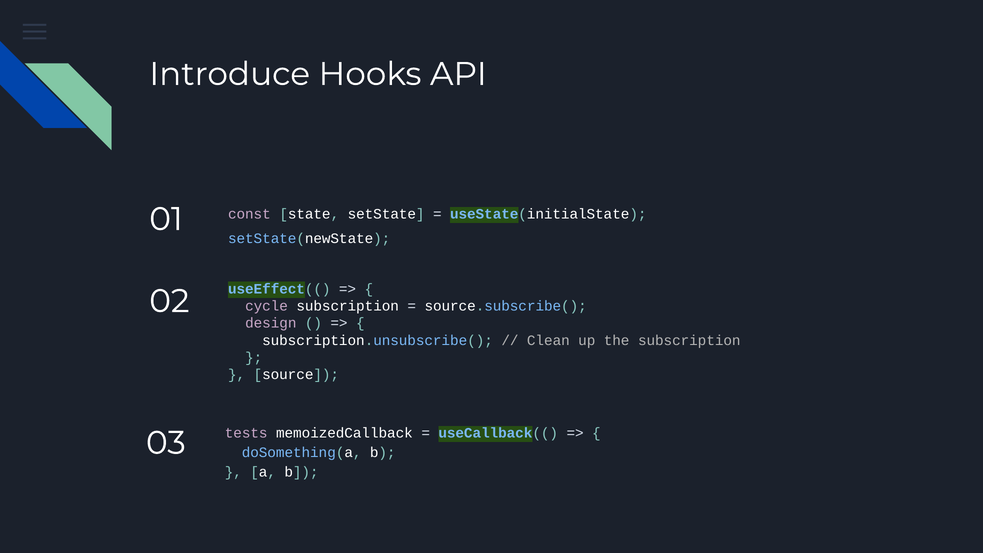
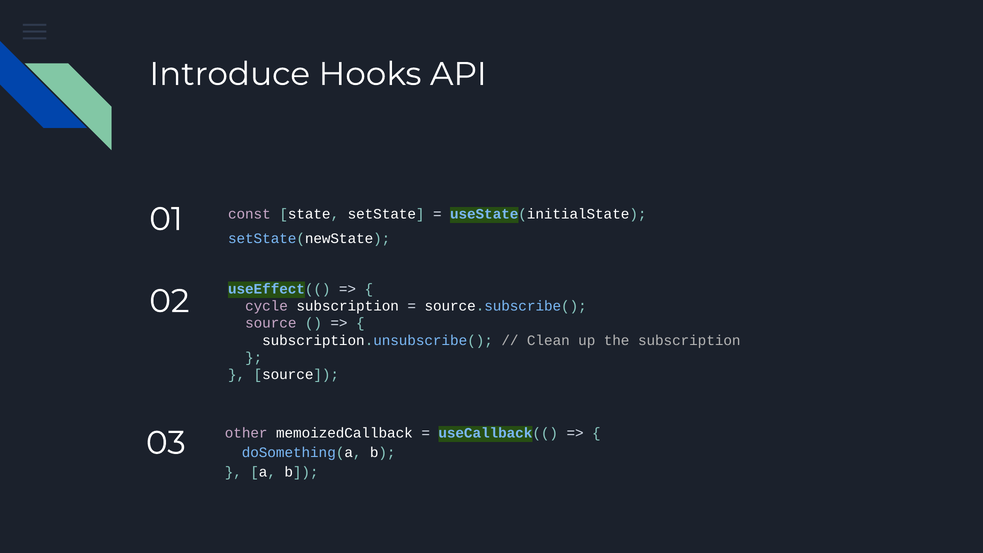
design: design -> source (271, 323)
tests: tests -> other (246, 433)
